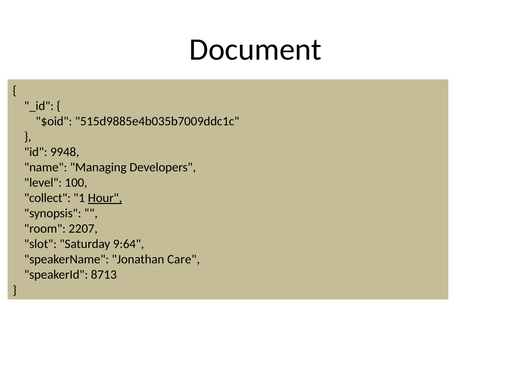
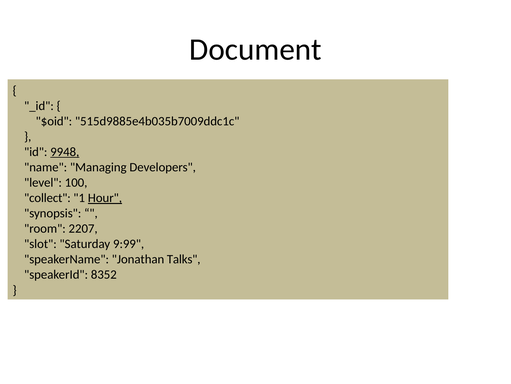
9948 underline: none -> present (65, 152)
9:64: 9:64 -> 9:99 (129, 244)
Care: Care -> Talks (184, 259)
8713: 8713 -> 8352 (104, 274)
